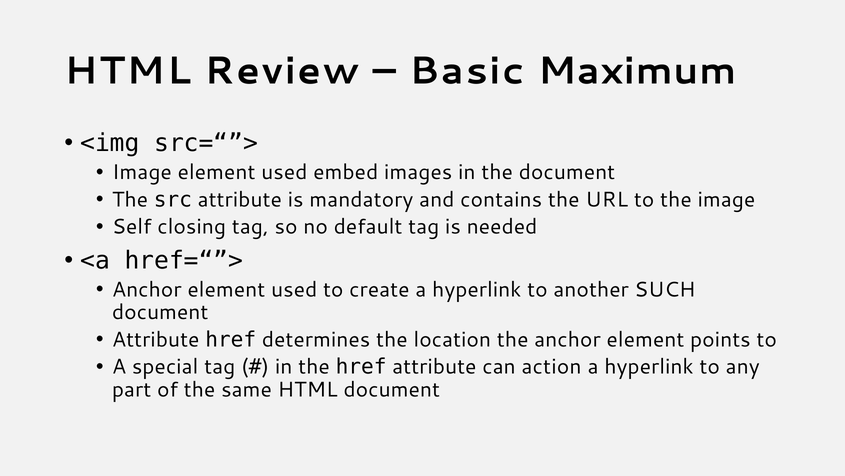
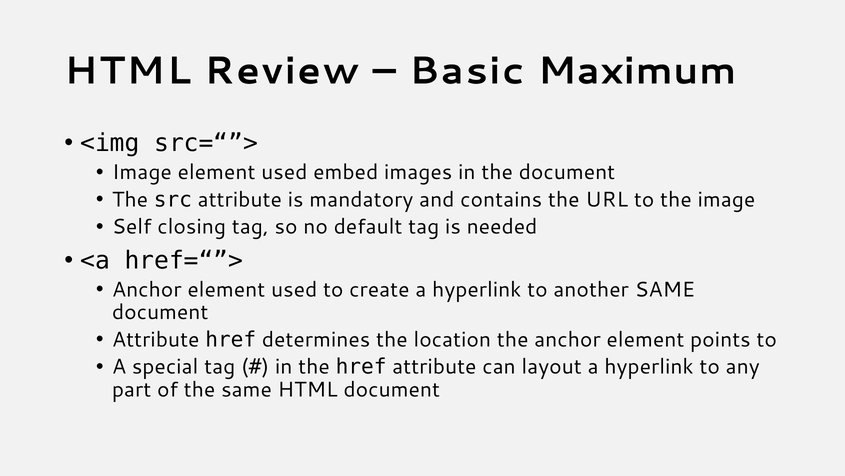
another SUCH: SUCH -> SAME (665, 289)
action: action -> layout (552, 366)
